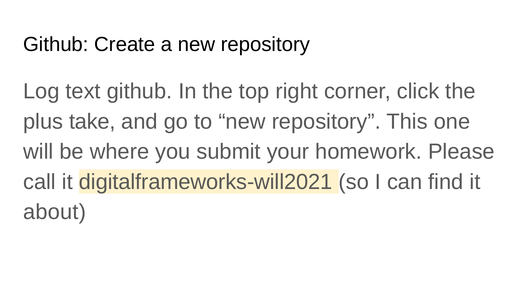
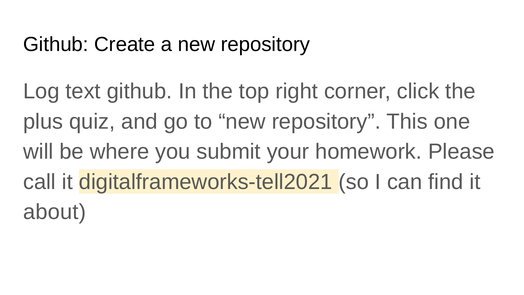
take: take -> quiz (92, 121)
digitalframeworks-will2021: digitalframeworks-will2021 -> digitalframeworks-tell2021 (206, 182)
